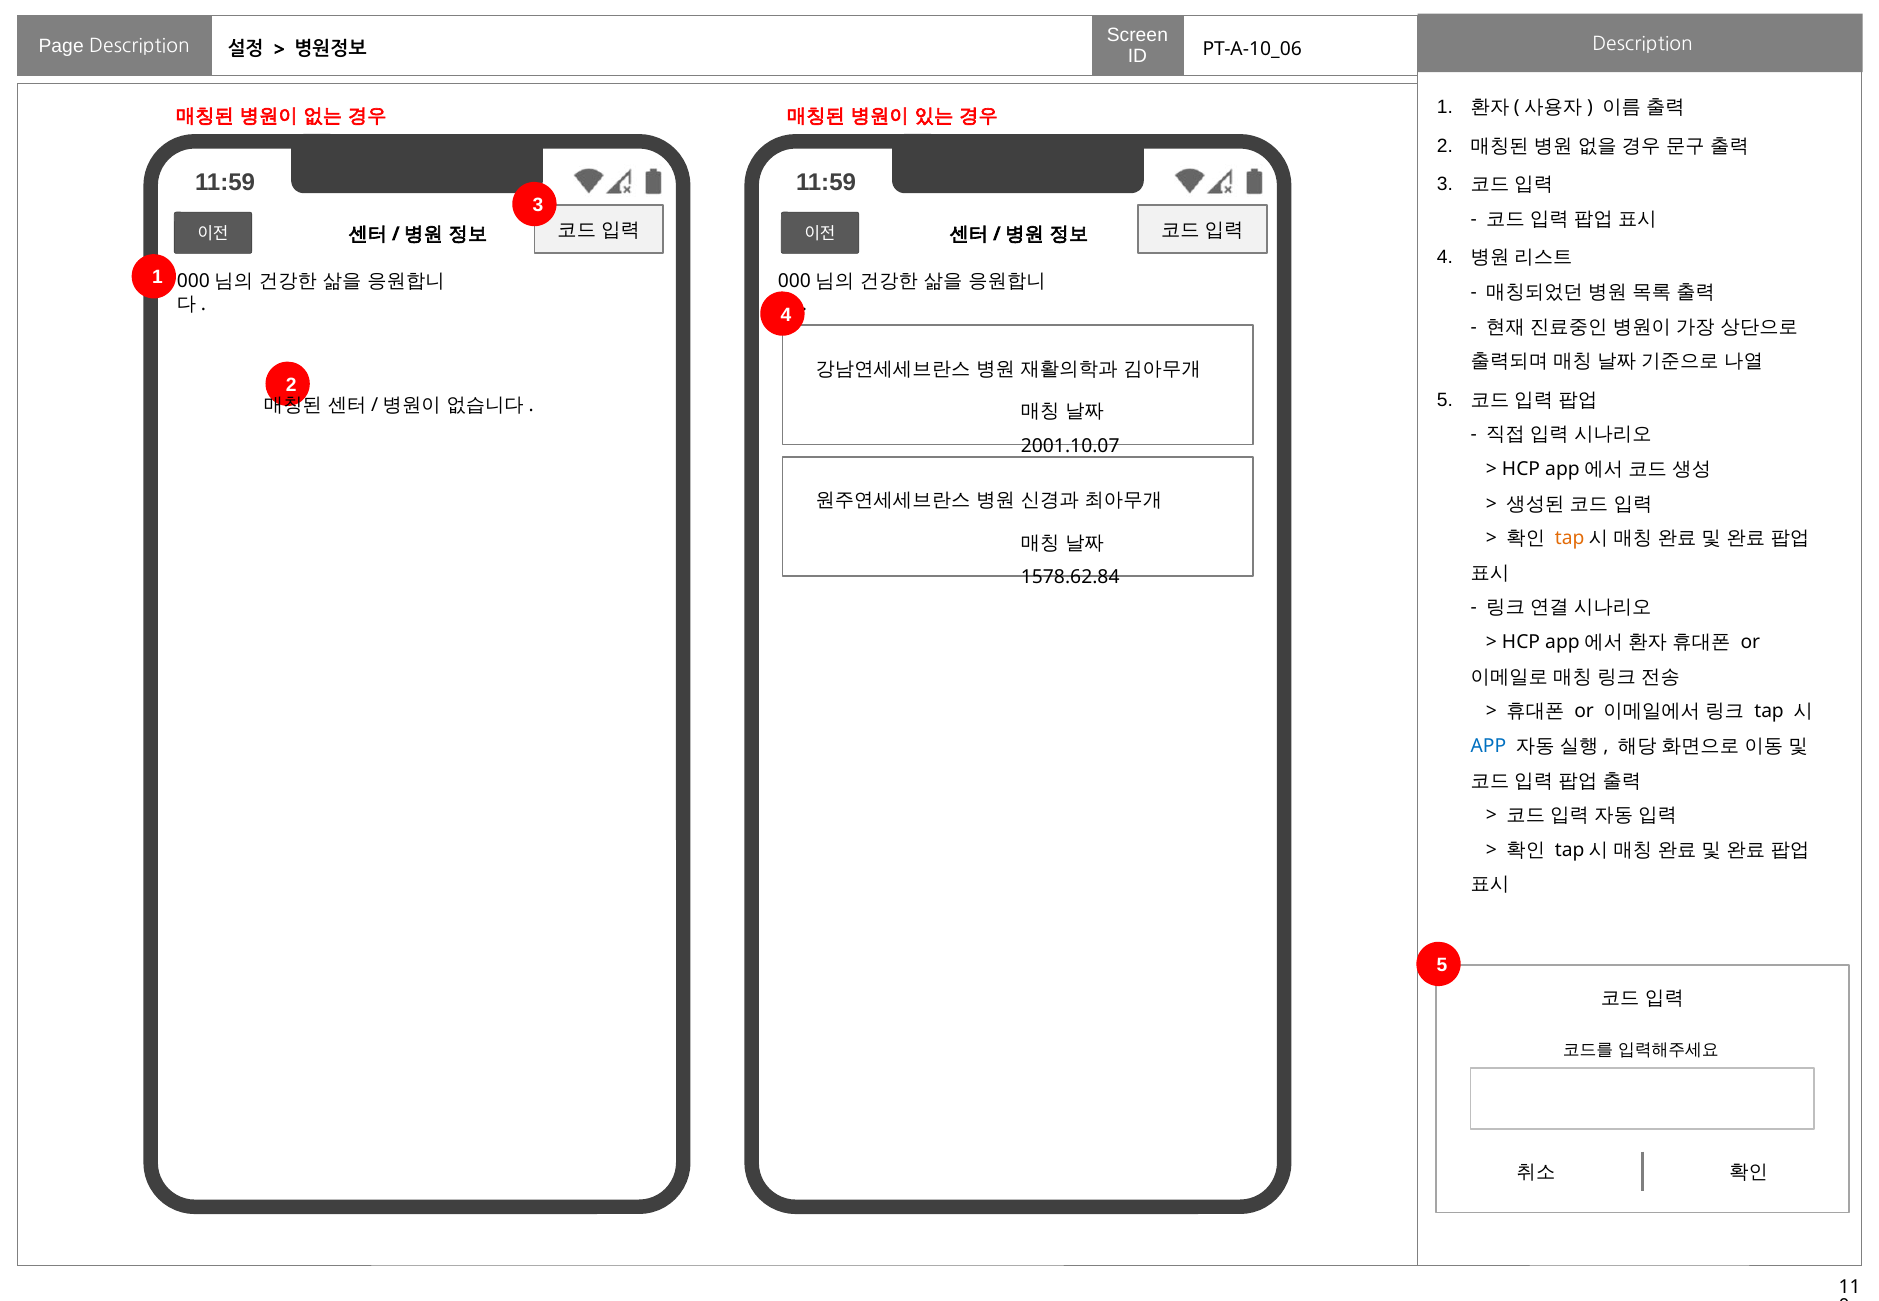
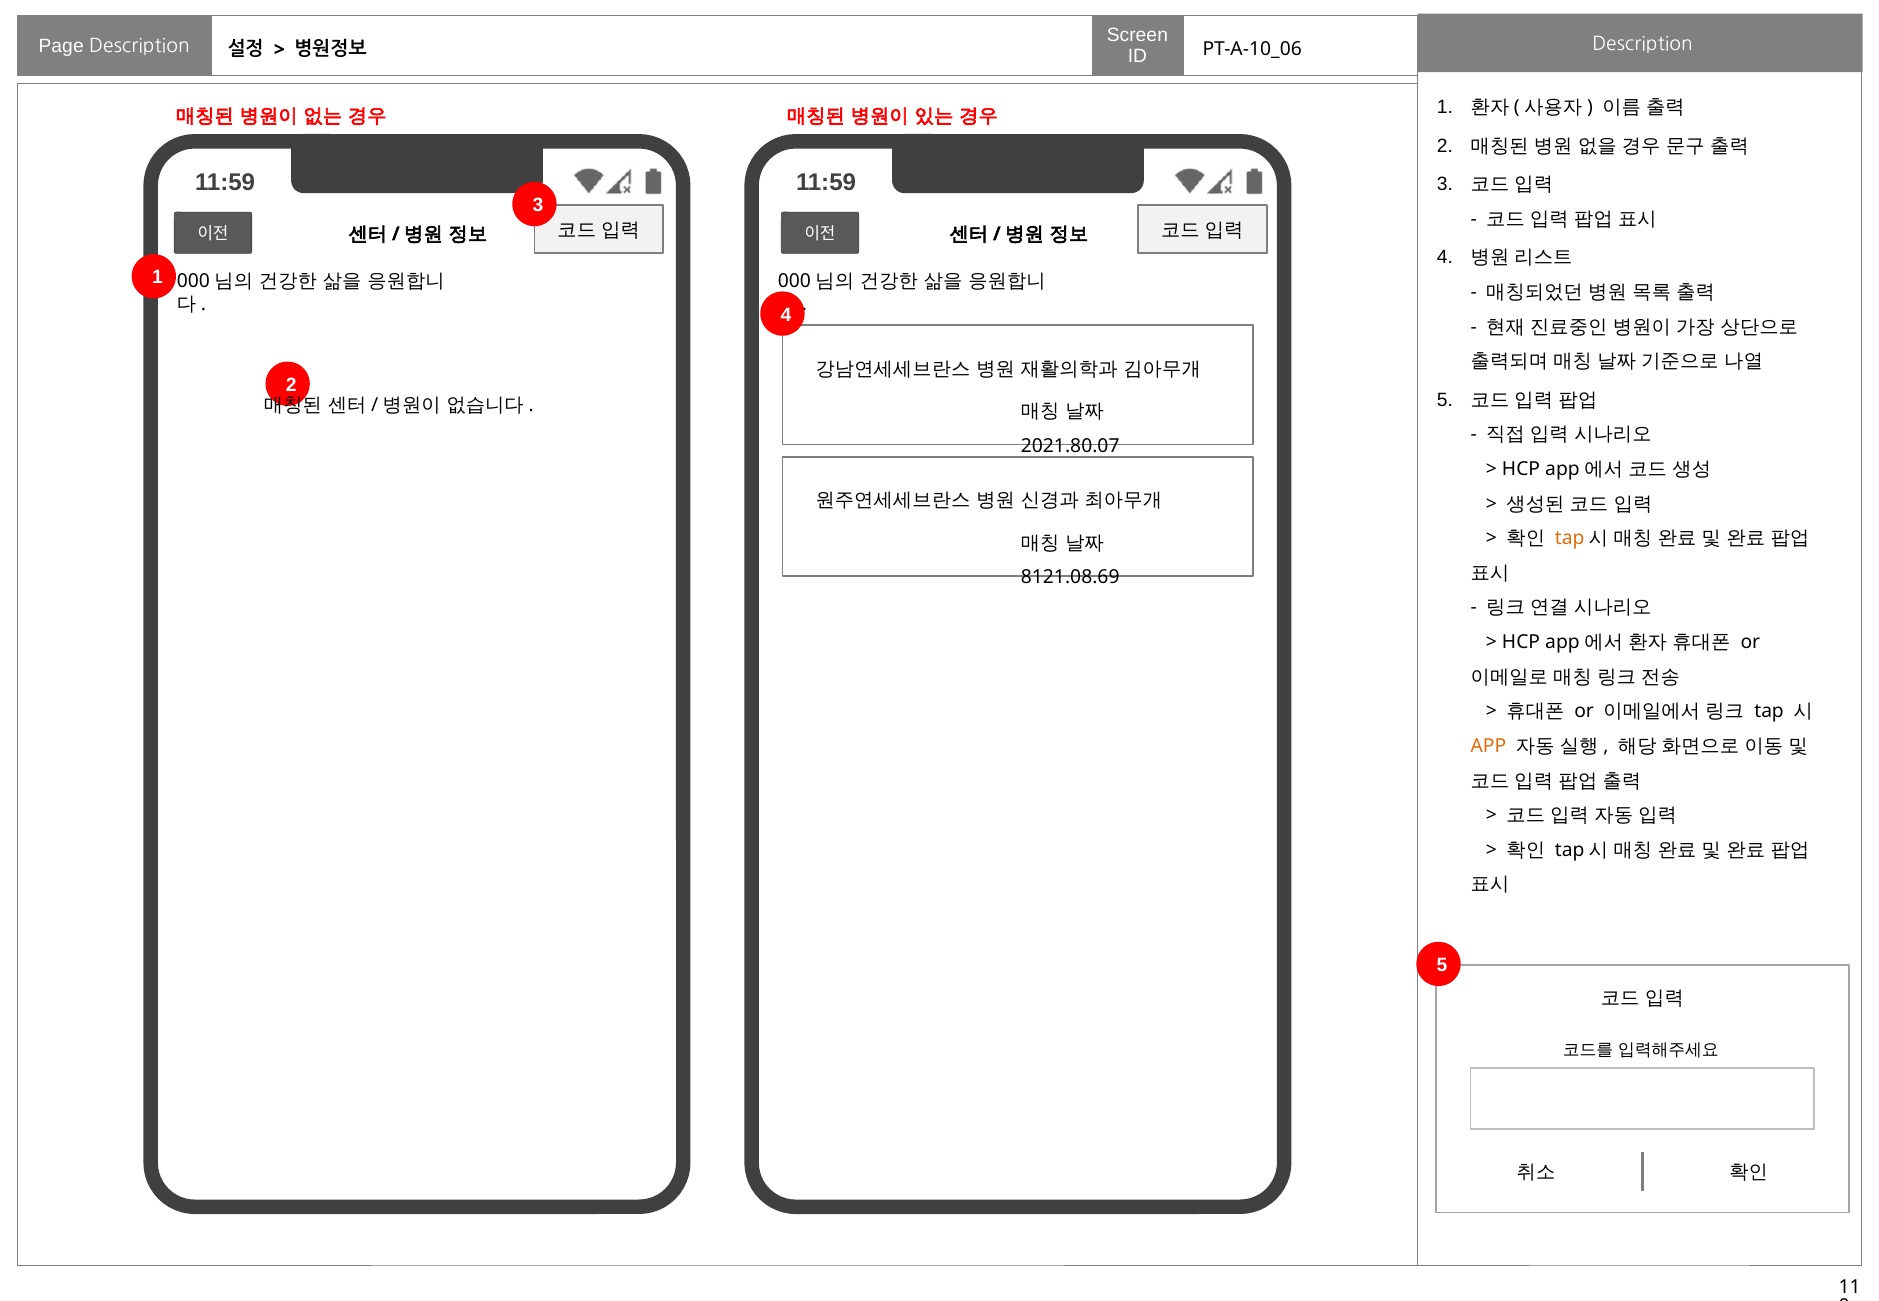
2001.10.07: 2001.10.07 -> 2021.80.07 (1070, 446)
1578.62.84: 1578.62.84 -> 8121.08.69 (1070, 577)
APP colour: blue -> orange (1488, 746)
